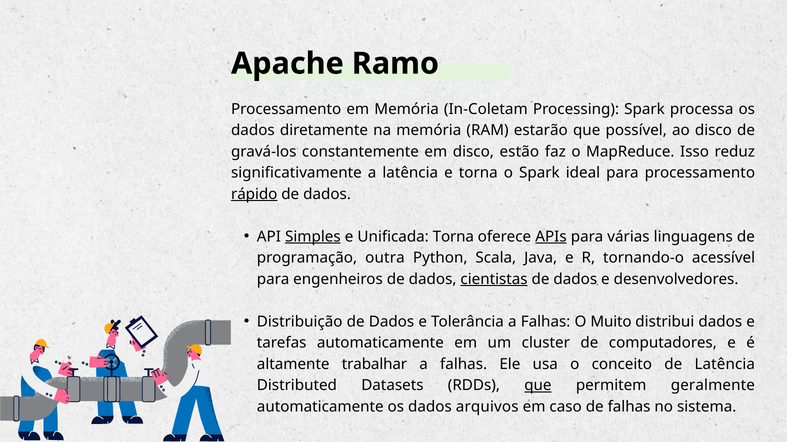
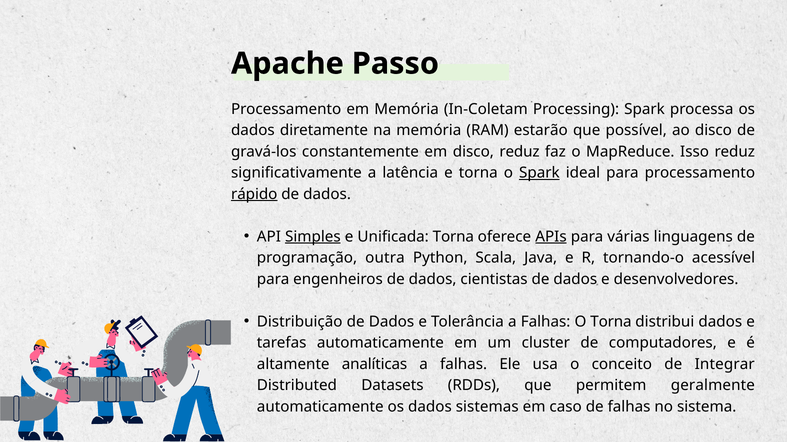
Ramo: Ramo -> Passo (395, 64)
disco estão: estão -> reduz (519, 152)
Spark underline: none -> present (539, 173)
cientistas underline: present -> none (494, 280)
O Muito: Muito -> Torna (611, 322)
trabalhar: trabalhar -> analíticas (374, 365)
de Latência: Latência -> Integrar (725, 365)
que underline: present -> none (538, 386)
arquivos: arquivos -> sistemas (487, 407)
